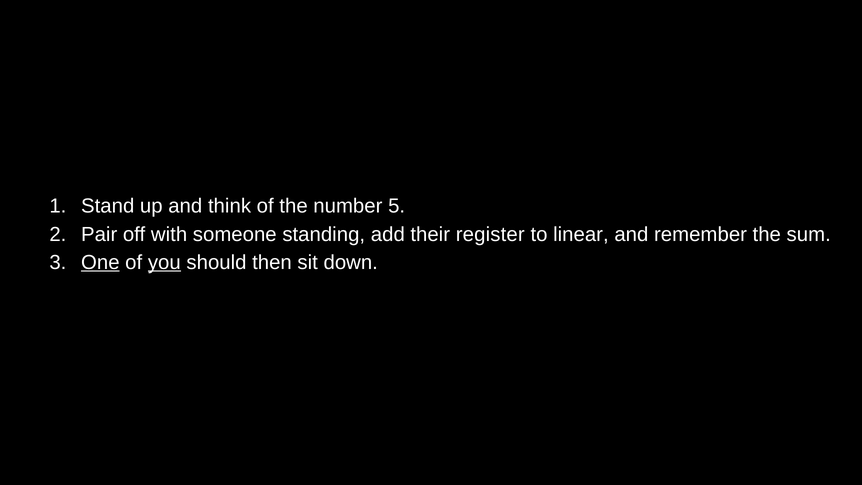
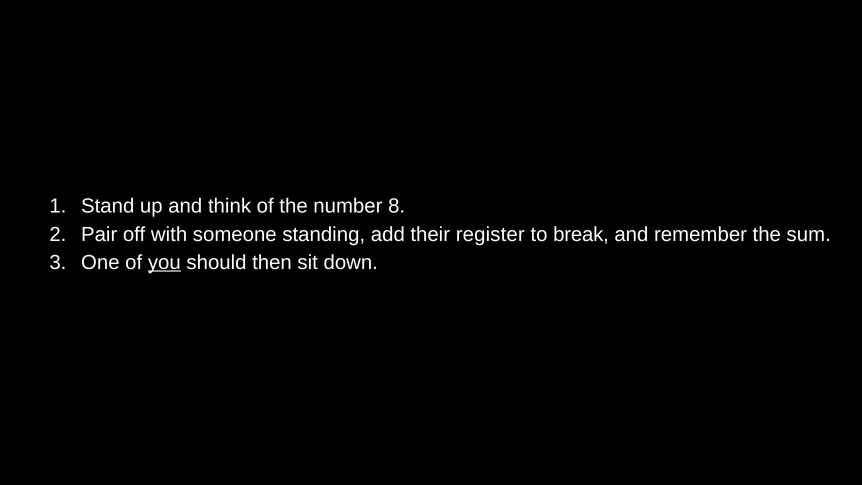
5: 5 -> 8 (397, 206)
linear: linear -> break (581, 234)
One underline: present -> none (100, 262)
